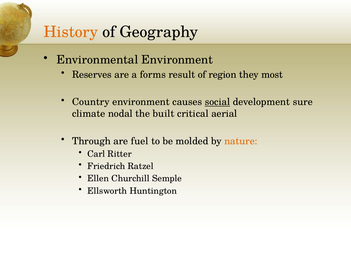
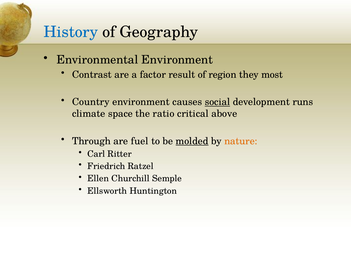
History colour: orange -> blue (71, 32)
Reserves: Reserves -> Contrast (92, 74)
forms: forms -> factor (153, 74)
sure: sure -> runs (303, 102)
nodal: nodal -> space (120, 113)
built: built -> ratio (164, 113)
aerial: aerial -> above (224, 113)
molded underline: none -> present (192, 141)
